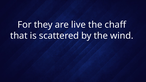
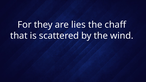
live: live -> lies (78, 25)
